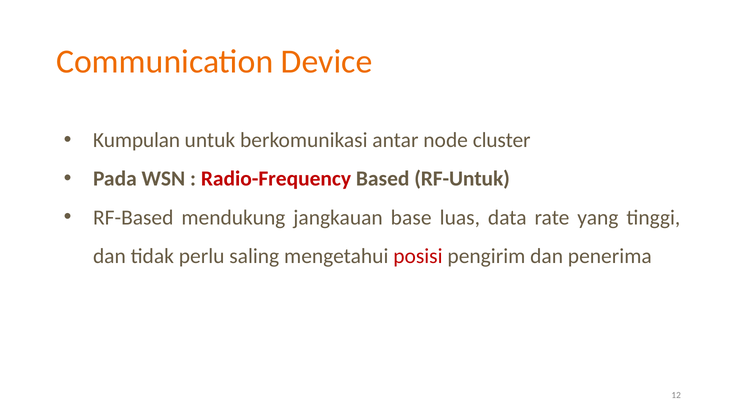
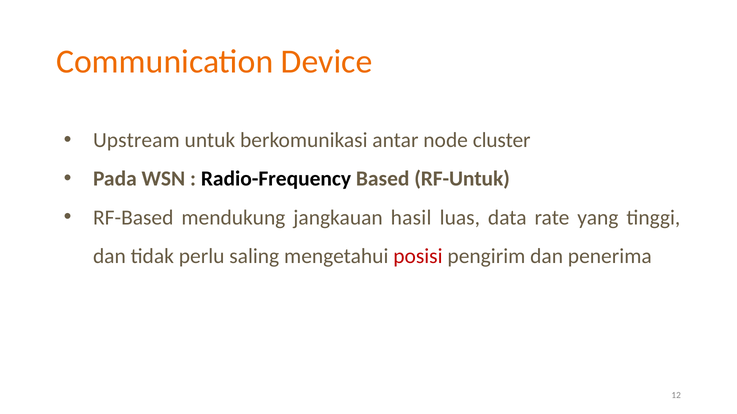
Kumpulan: Kumpulan -> Upstream (136, 140)
Radio-Frequency colour: red -> black (276, 179)
base: base -> hasil (411, 218)
